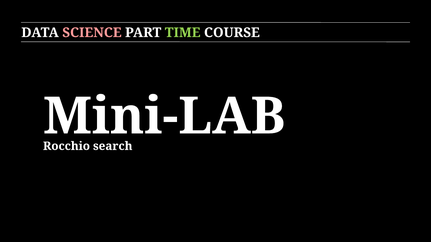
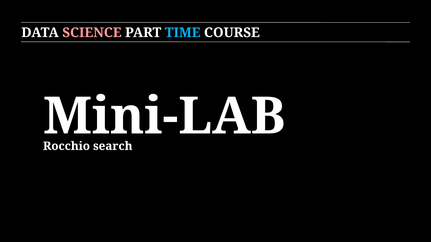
TIME colour: light green -> light blue (183, 33)
